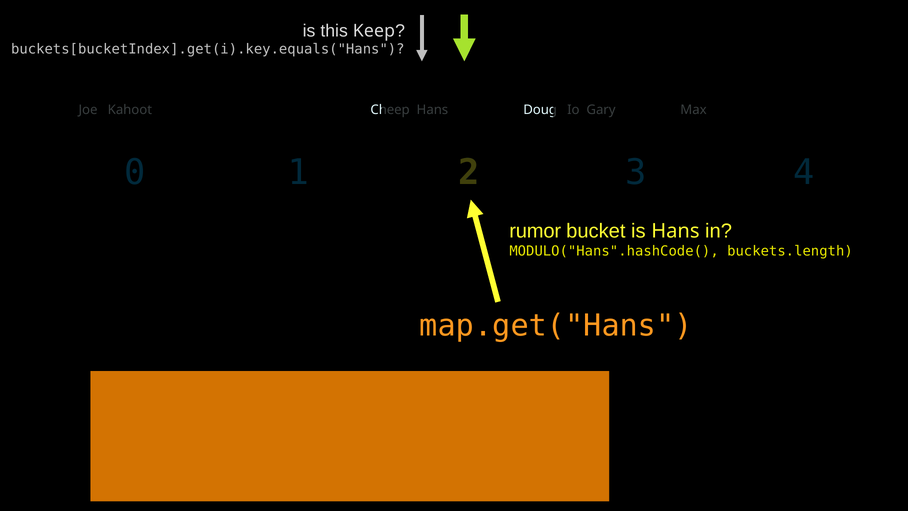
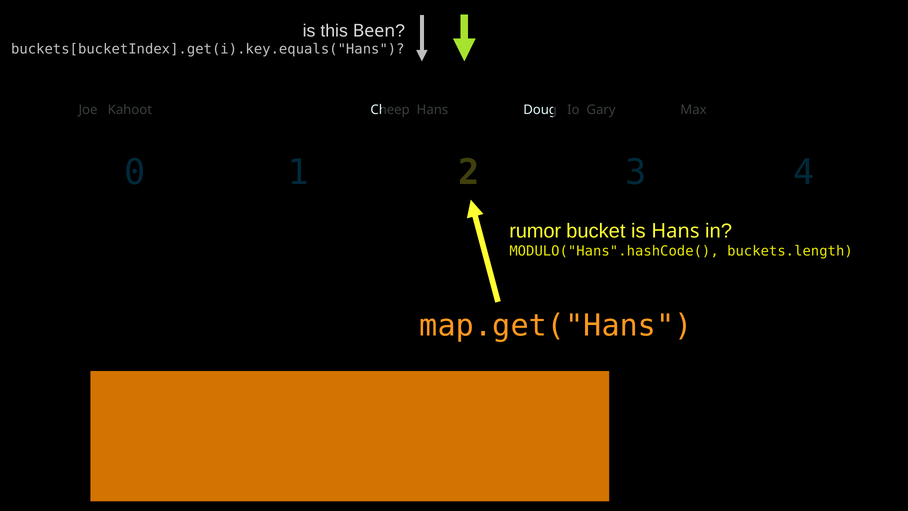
Keep: Keep -> Been (374, 31)
